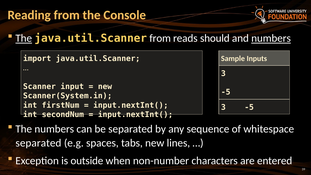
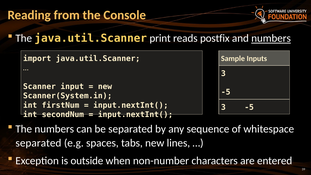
The underline: present -> none (24, 38)
java.util.Scanner from: from -> print (160, 38)
should: should -> postfix (215, 38)
